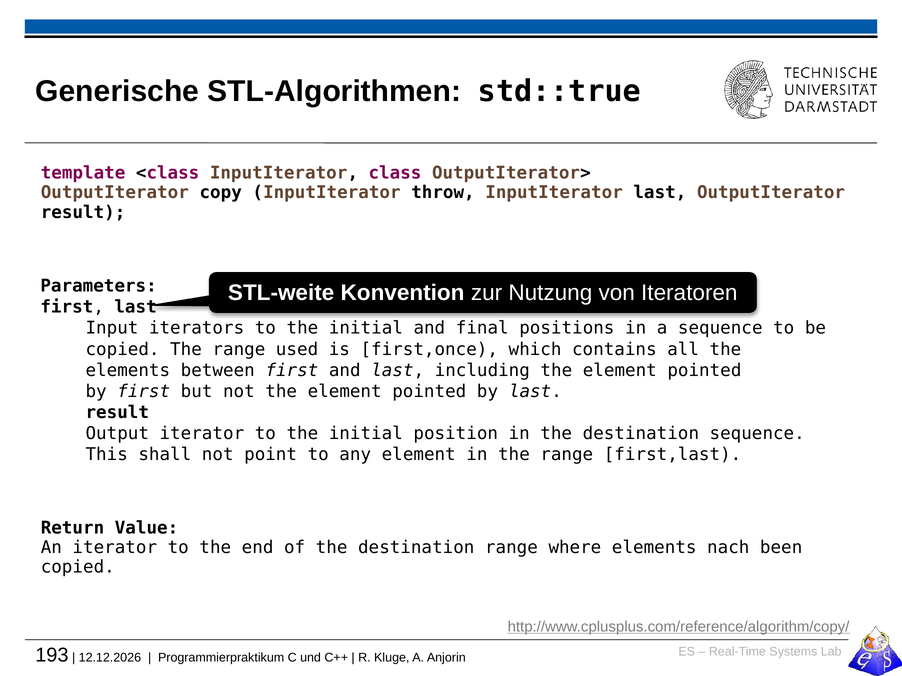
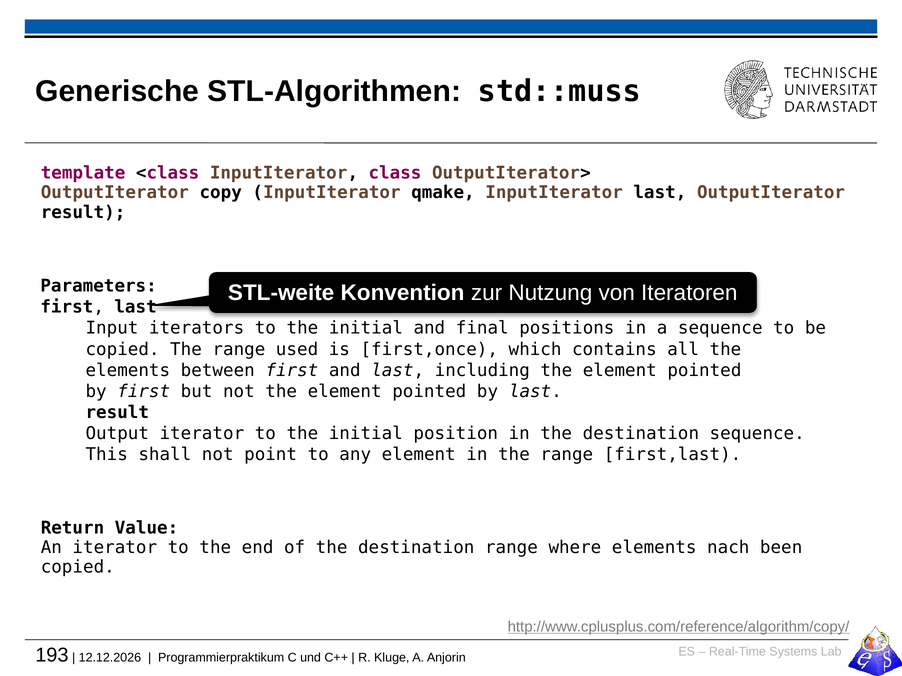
std::true: std::true -> std::muss (559, 92)
throw: throw -> qmake (443, 193)
